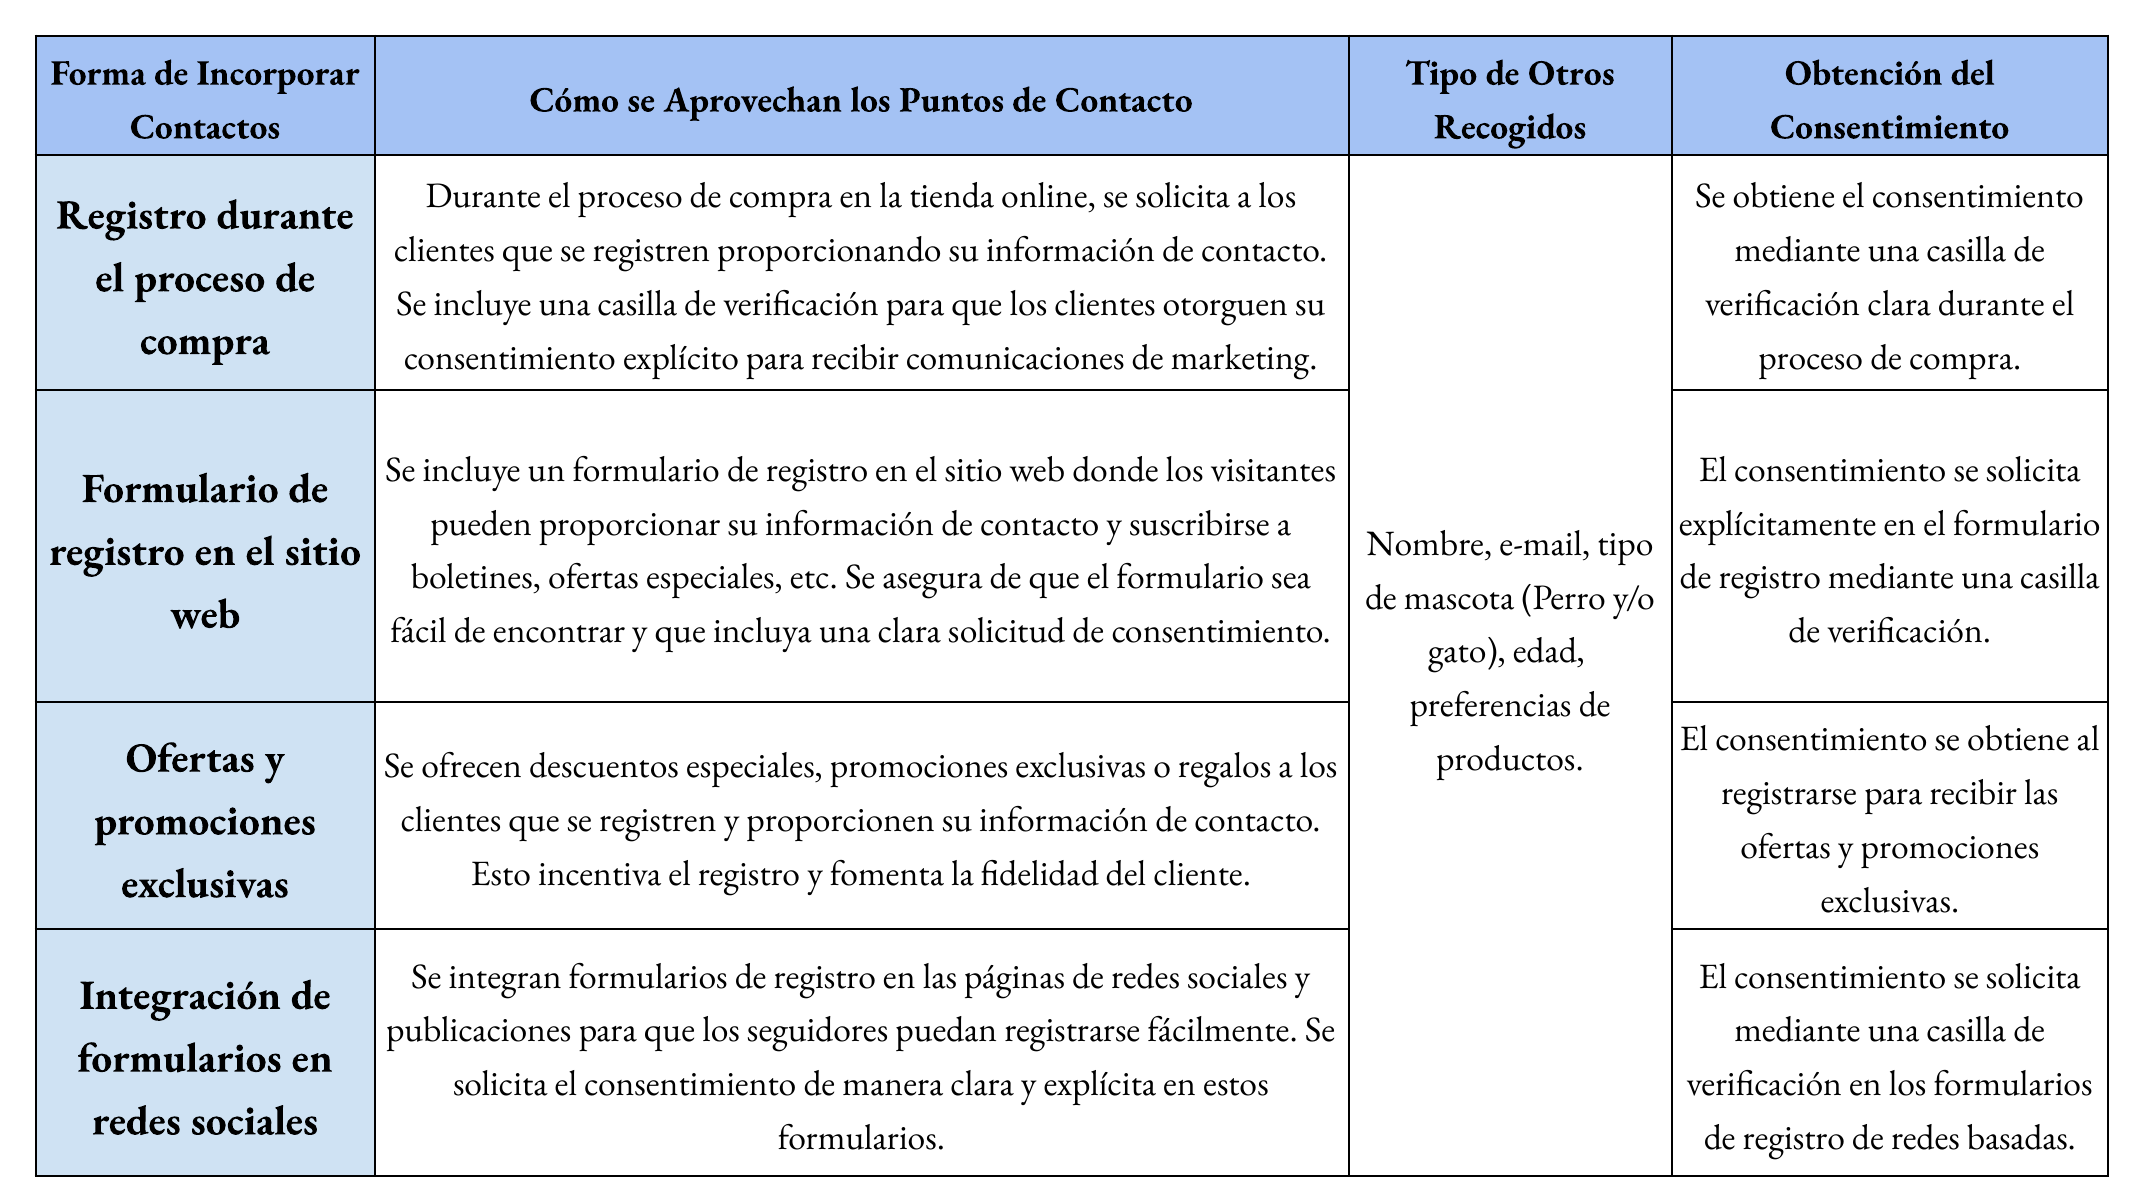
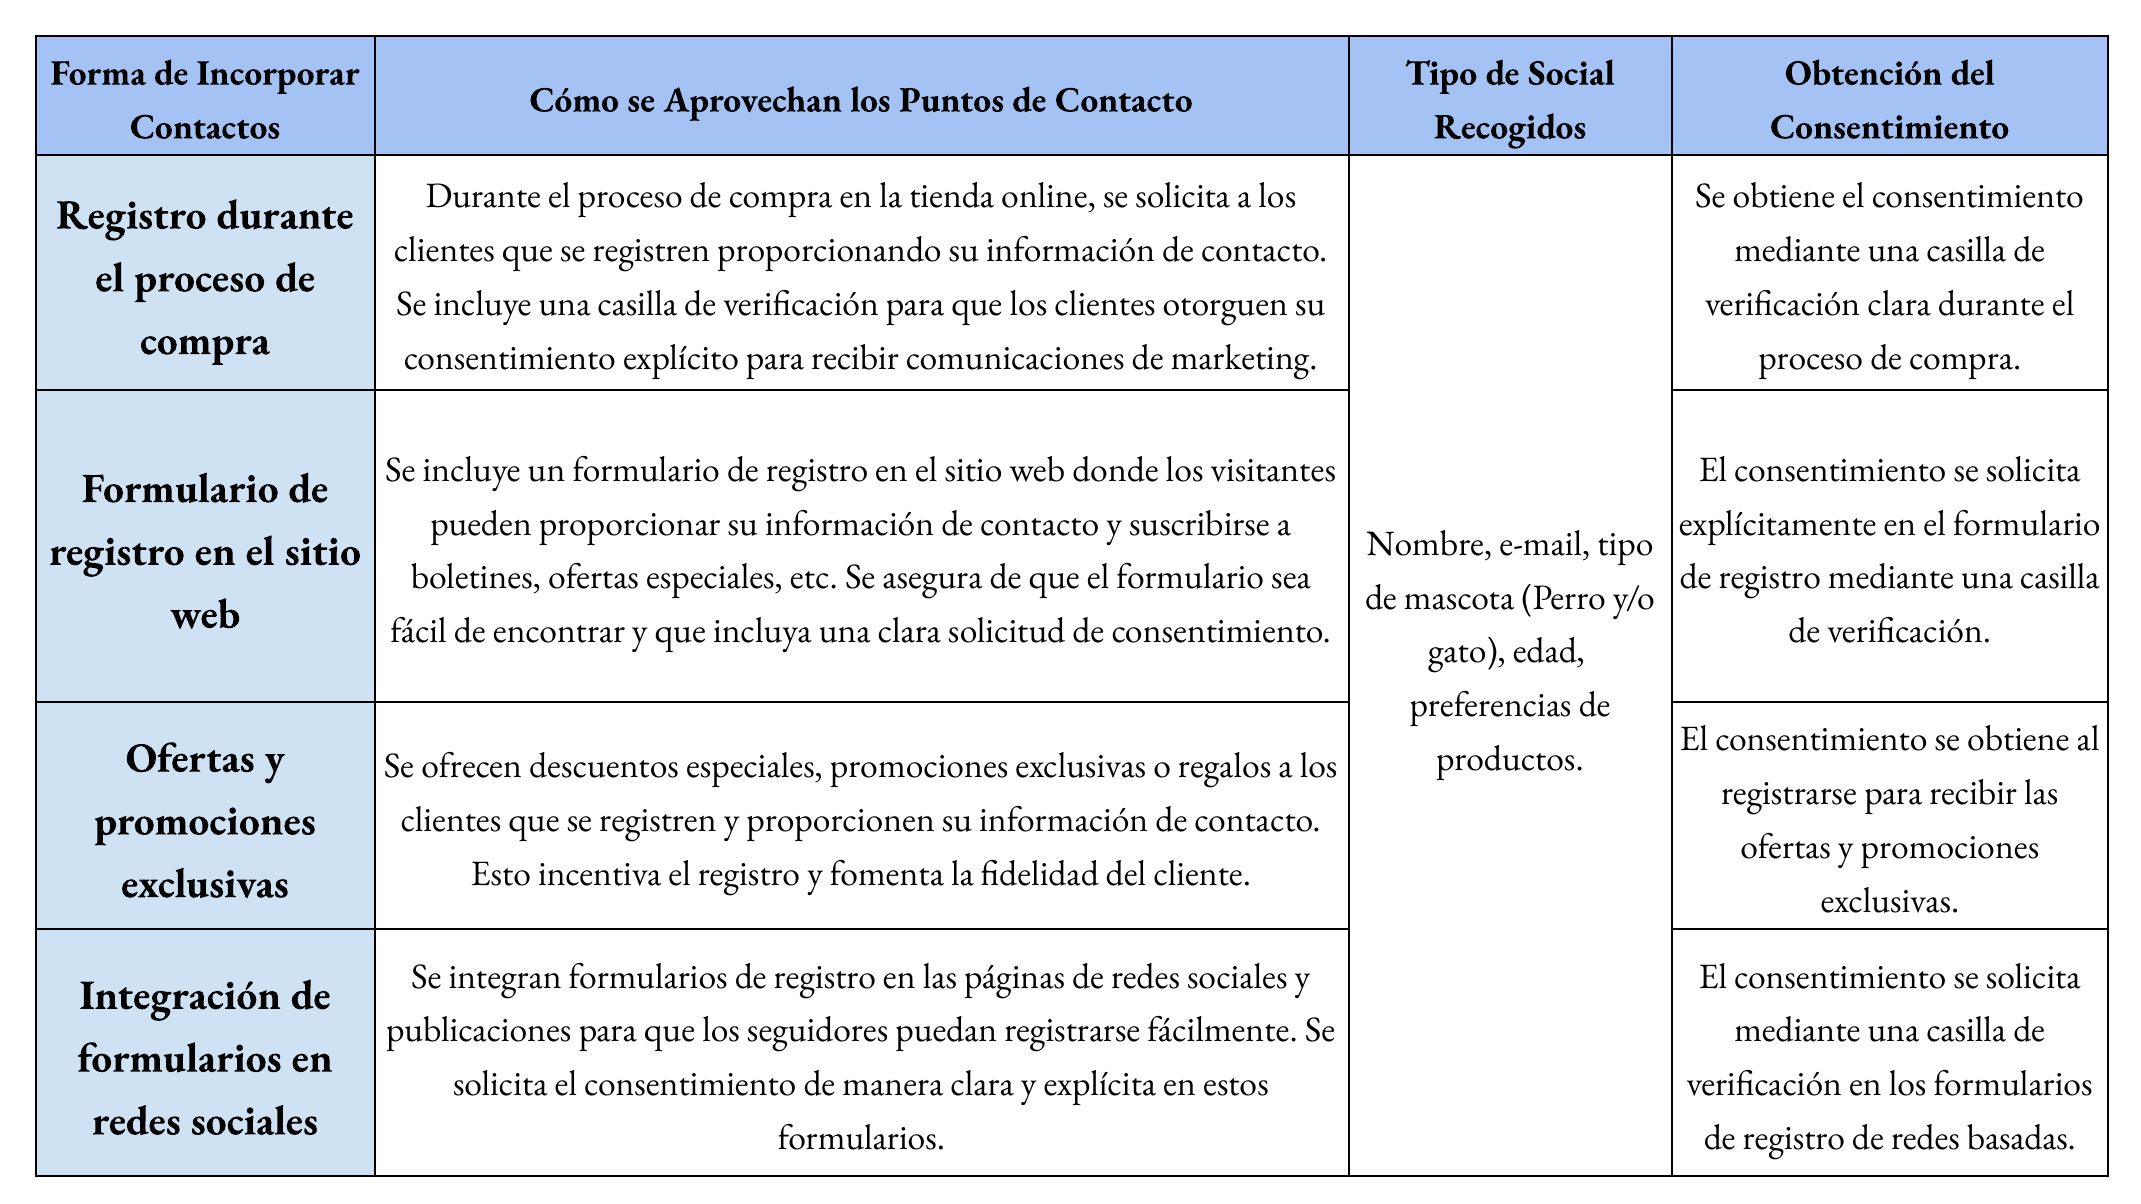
Otros: Otros -> Social (1571, 73)
